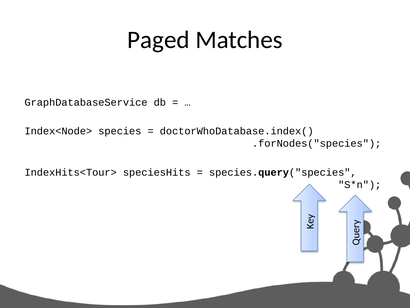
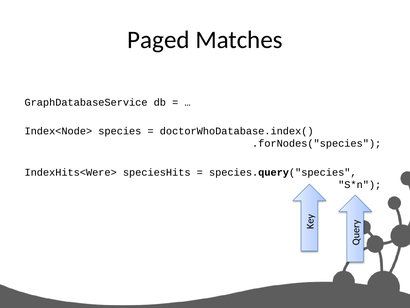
IndexHits<Tour>: IndexHits<Tour> -> IndexHits<Were> (71, 172)
